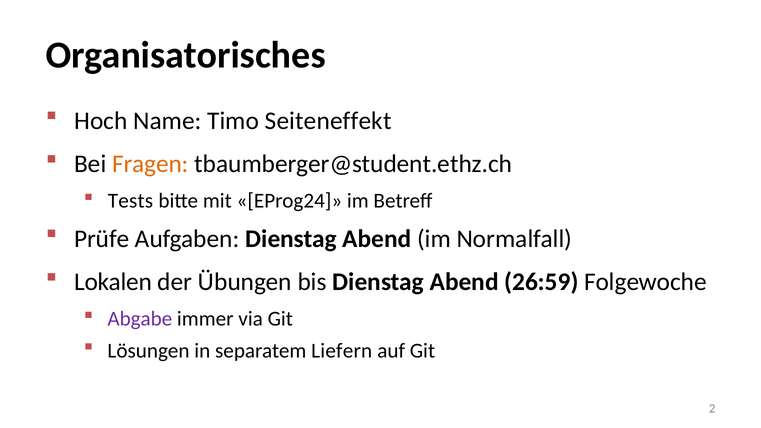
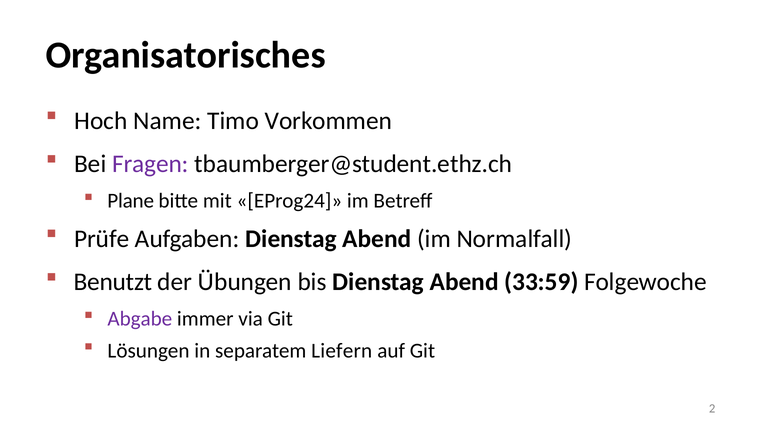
Seiteneffekt: Seiteneffekt -> Vorkommen (328, 121)
Fragen colour: orange -> purple (150, 164)
Tests: Tests -> Plane (131, 201)
Lokalen: Lokalen -> Benutzt (113, 282)
26:59: 26:59 -> 33:59 (541, 282)
